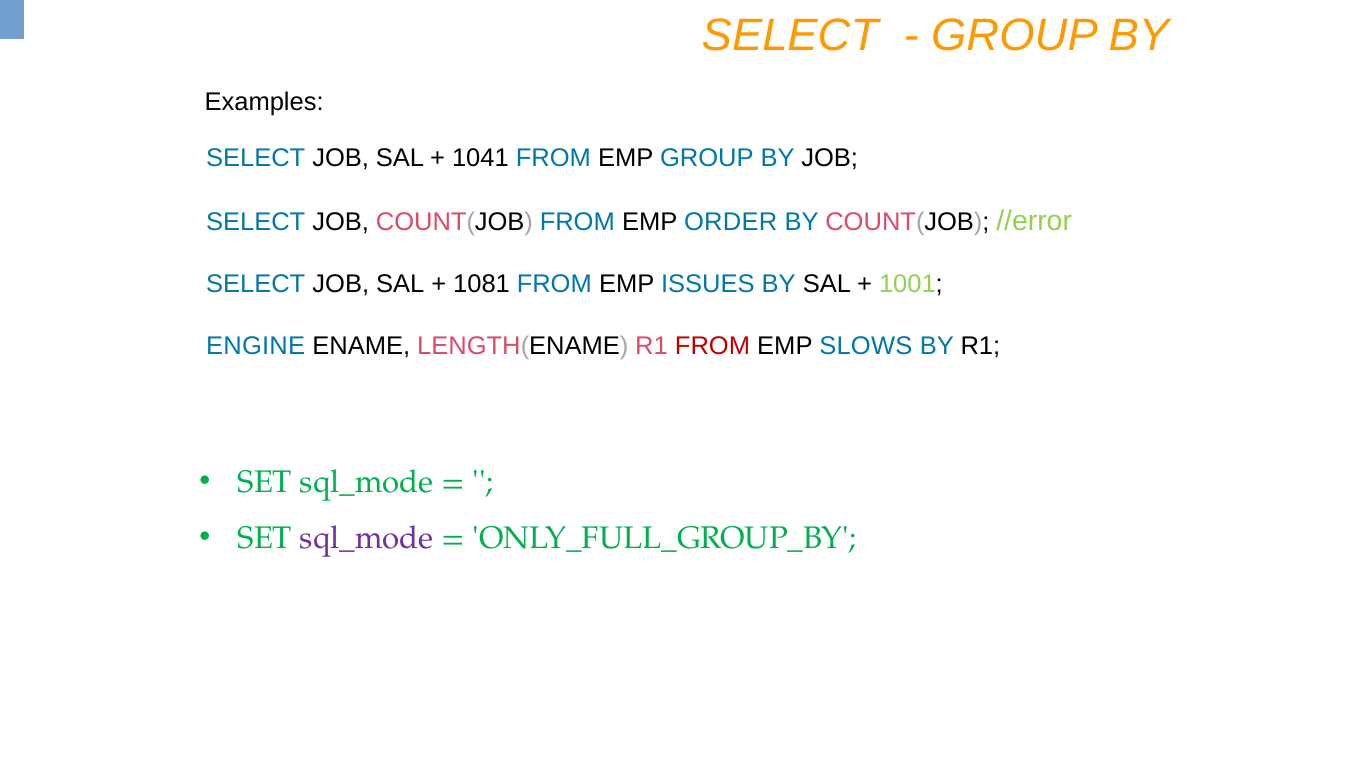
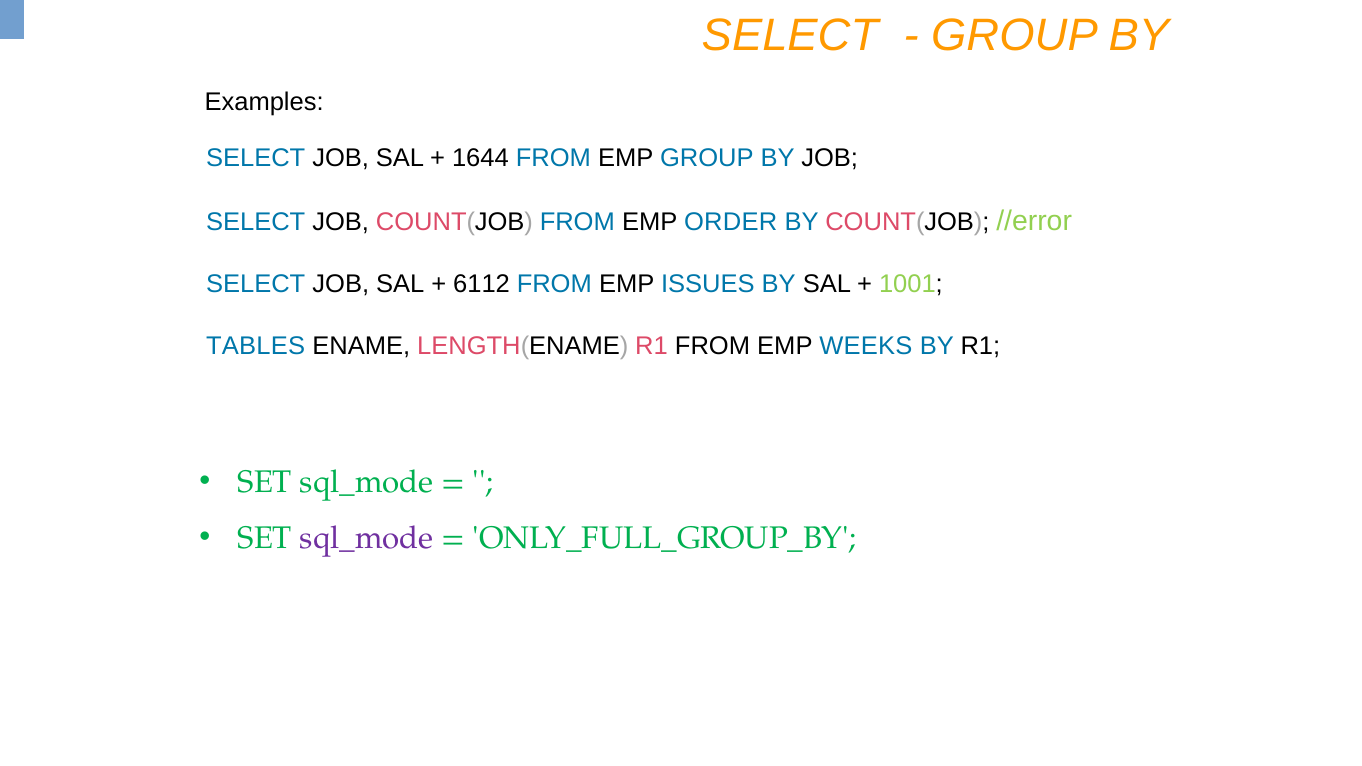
1041: 1041 -> 1644 (480, 158)
1081: 1081 -> 6112 (482, 284)
ENGINE: ENGINE -> TABLES (256, 346)
FROM colour: red -> black (713, 346)
SLOWS: SLOWS -> WEEKS (866, 346)
